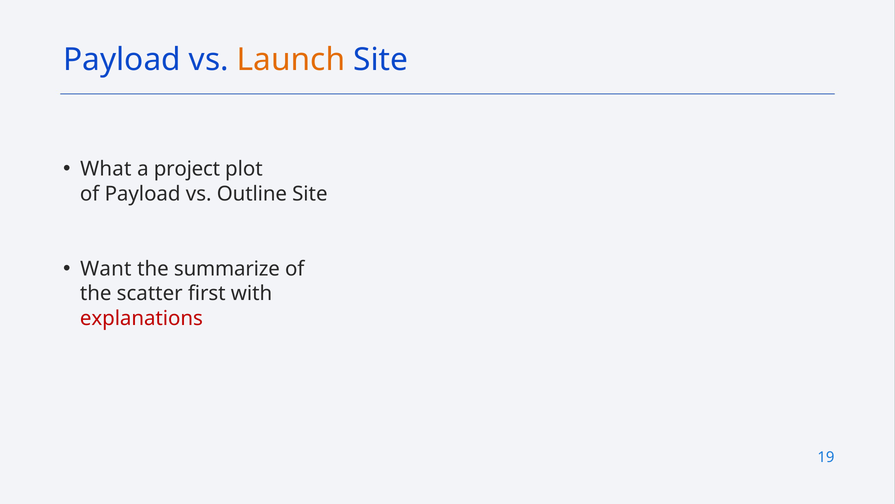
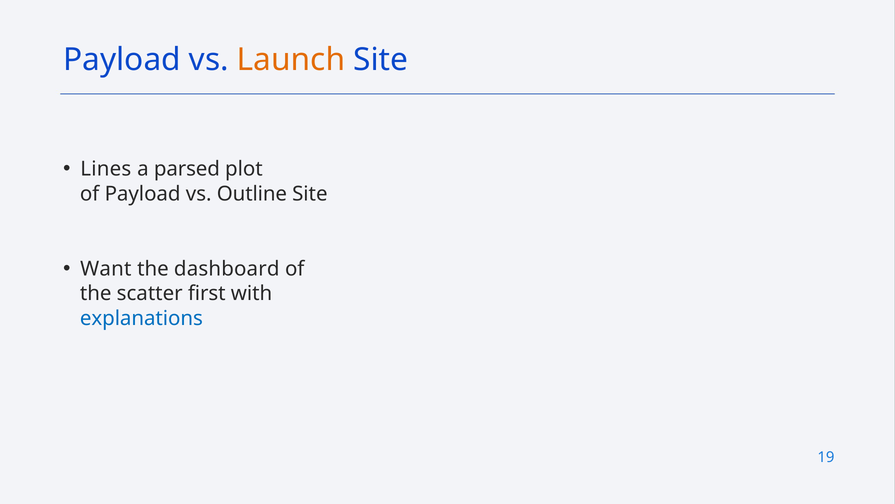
What: What -> Lines (106, 169)
project: project -> parsed (187, 169)
summarize: summarize -> dashboard (227, 269)
explanations colour: red -> blue (141, 318)
